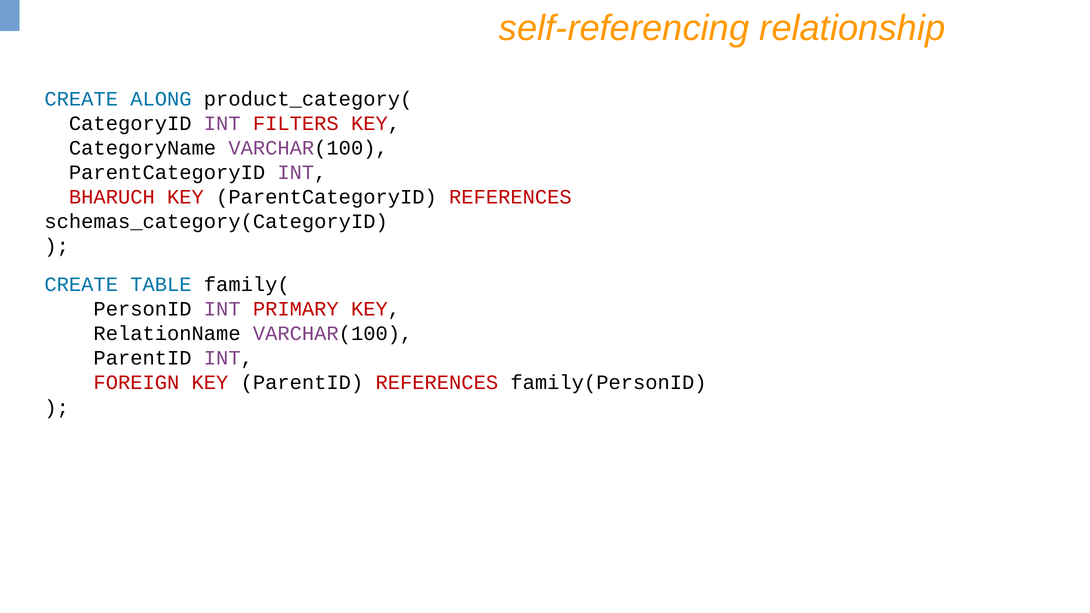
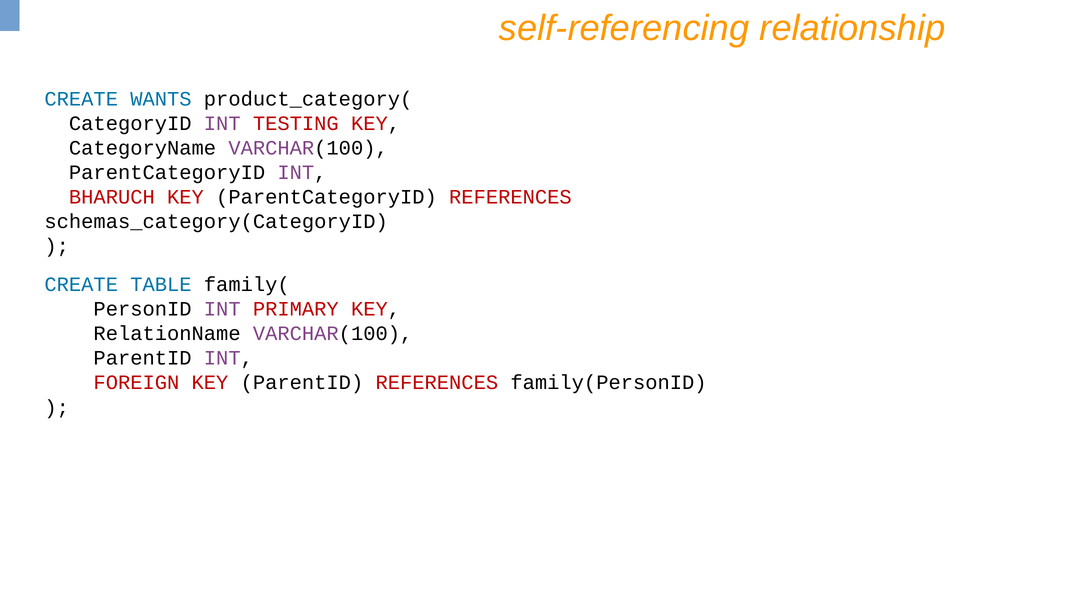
ALONG: ALONG -> WANTS (161, 99)
FILTERS: FILTERS -> TESTING (296, 123)
